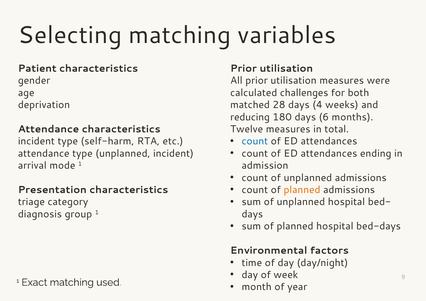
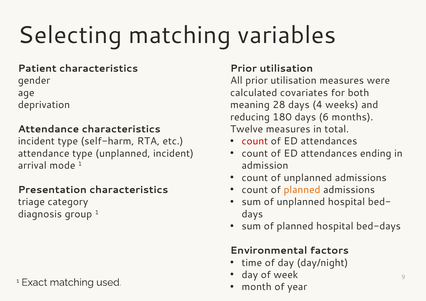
challenges: challenges -> covariates (304, 93)
matched: matched -> meaning (250, 105)
count colour: blue -> red (255, 141)
